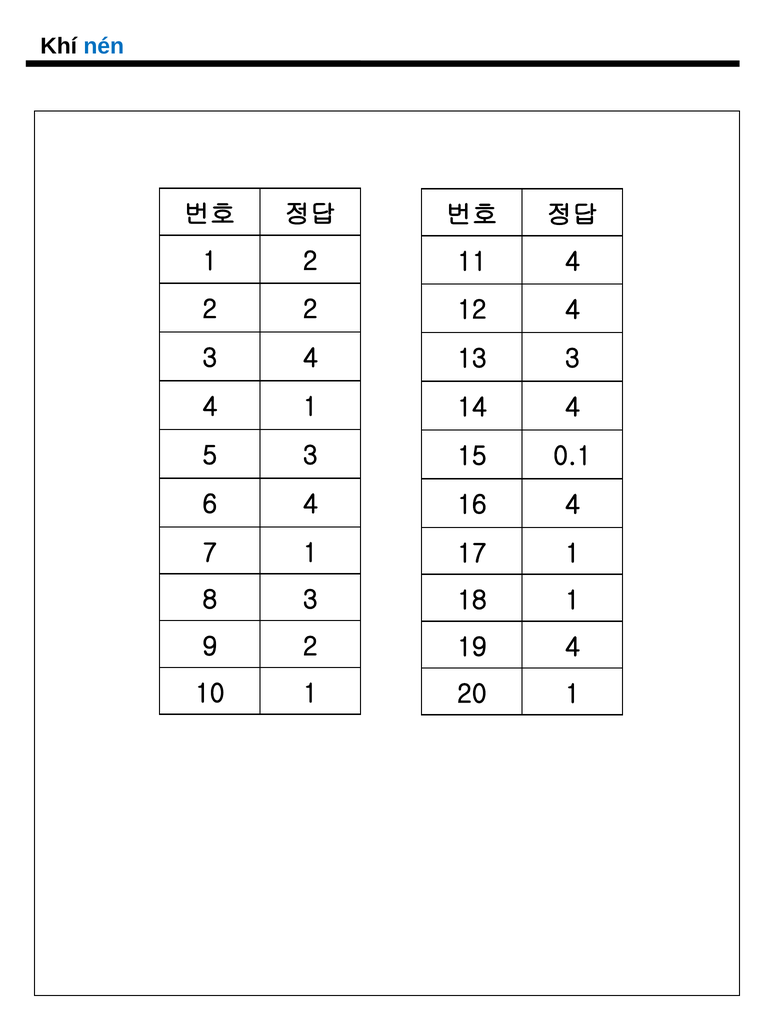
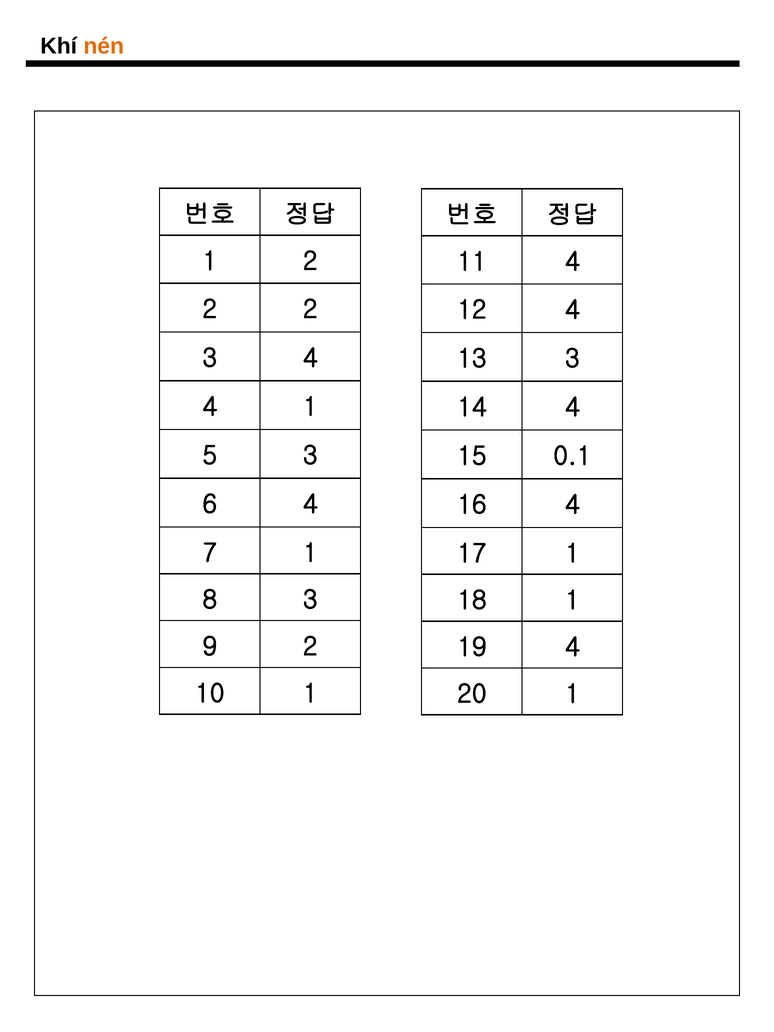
nén colour: blue -> orange (104, 46)
